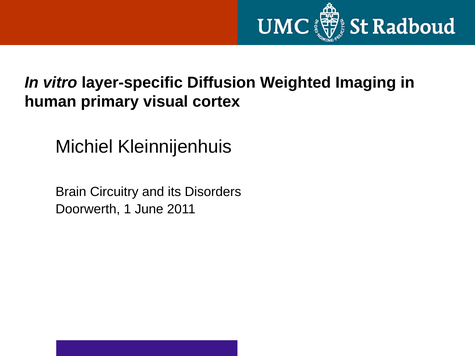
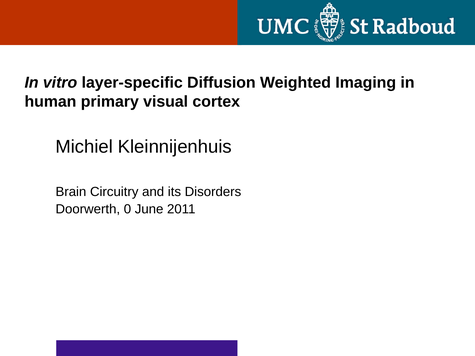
1: 1 -> 0 (127, 209)
